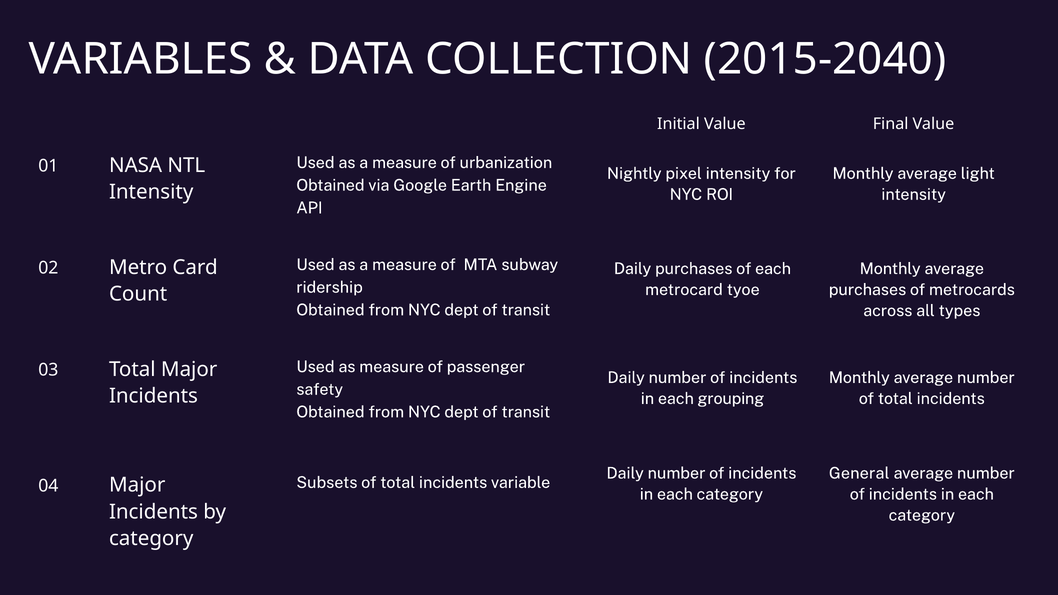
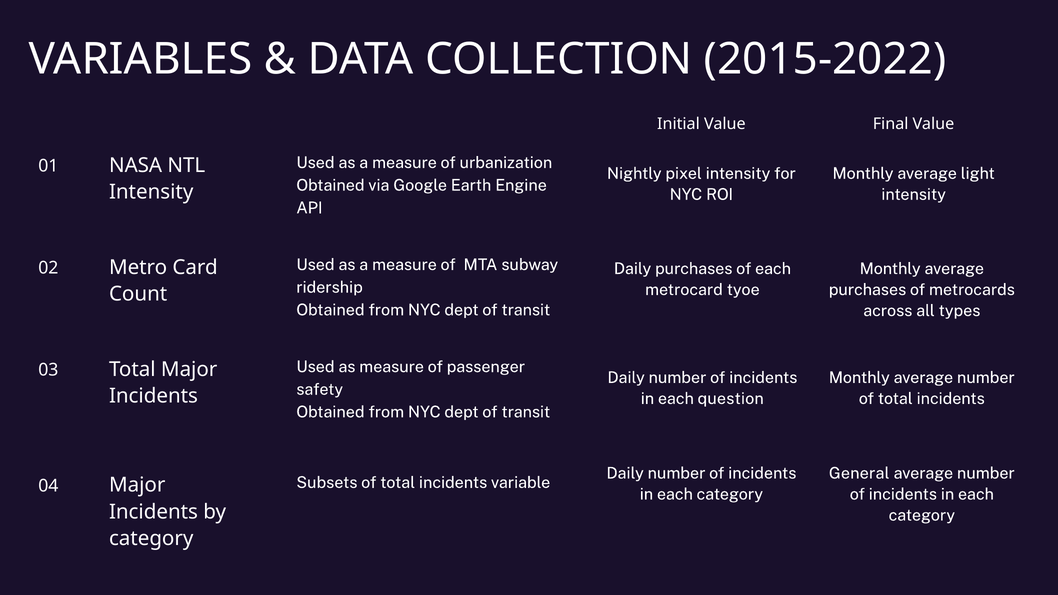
2015-2040: 2015-2040 -> 2015-2022 (825, 59)
grouping: grouping -> question (731, 399)
